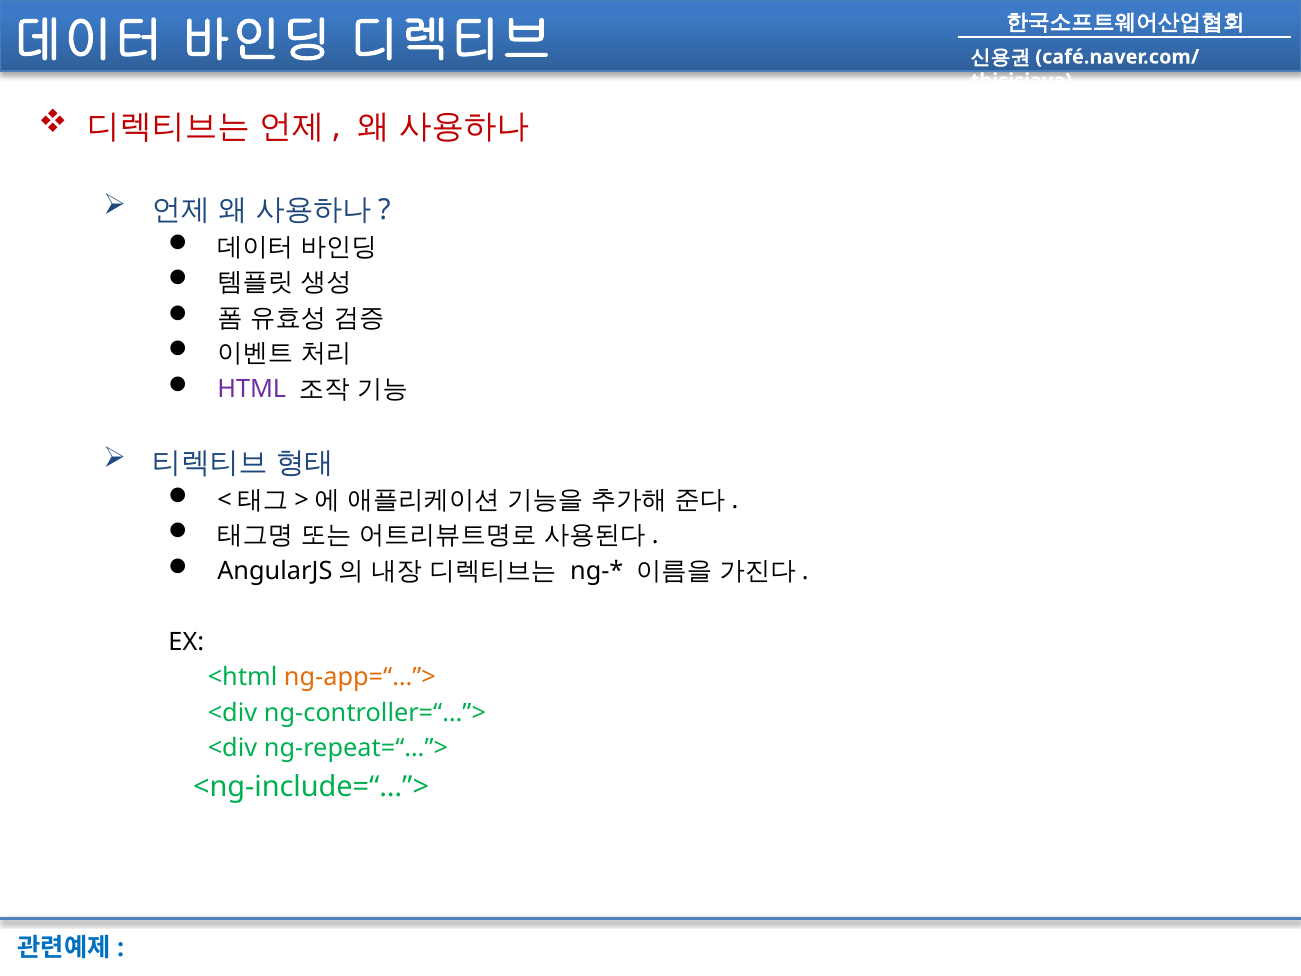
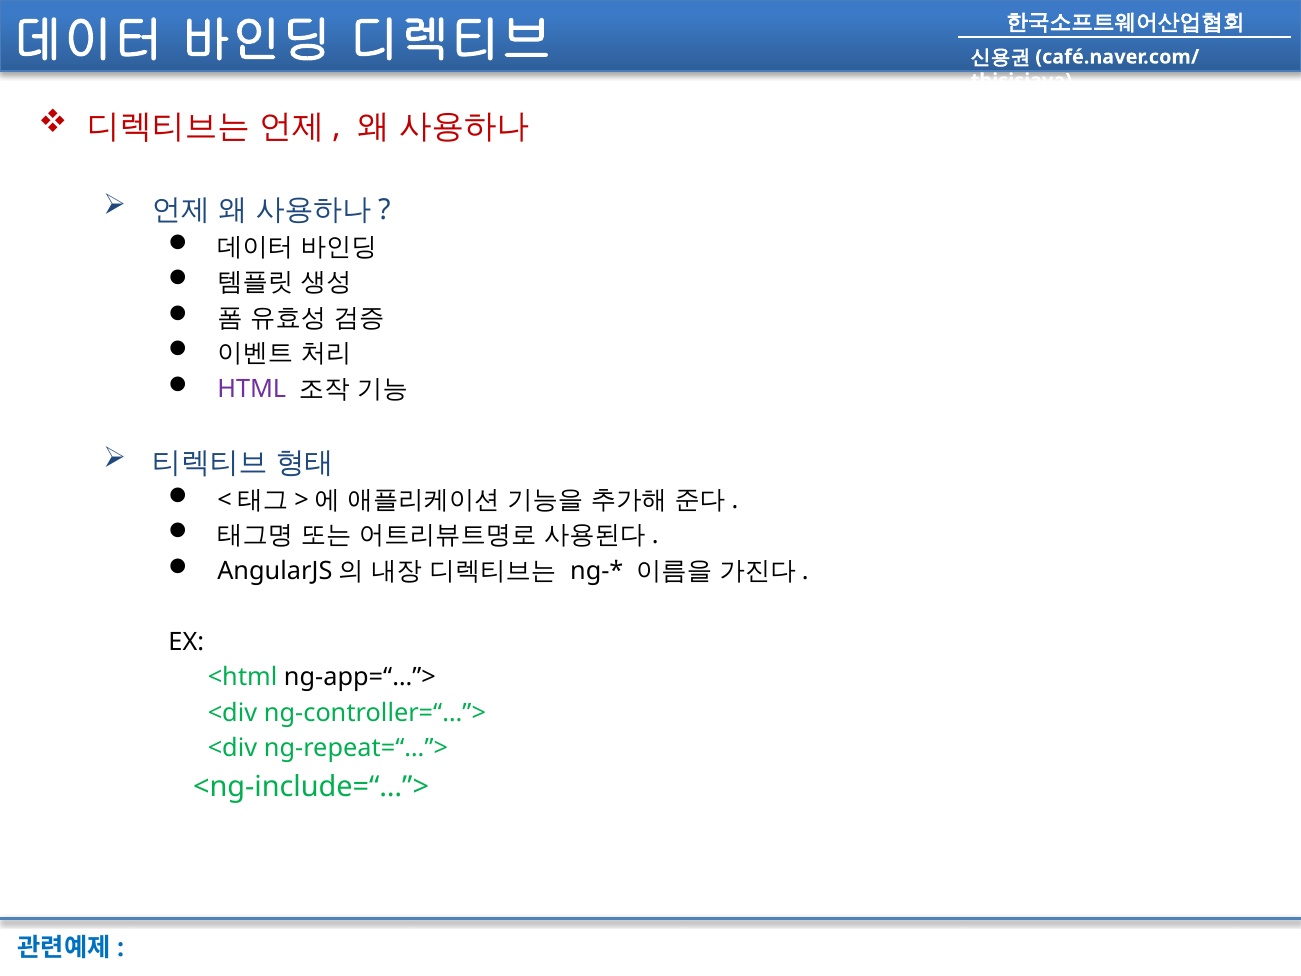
ng-app=“…”> colour: orange -> black (360, 677)
